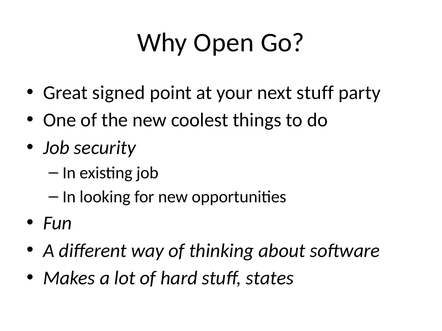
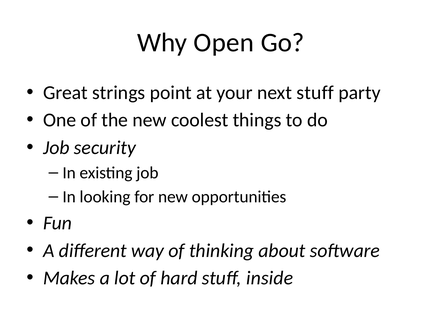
signed: signed -> strings (119, 93)
states: states -> inside (270, 278)
